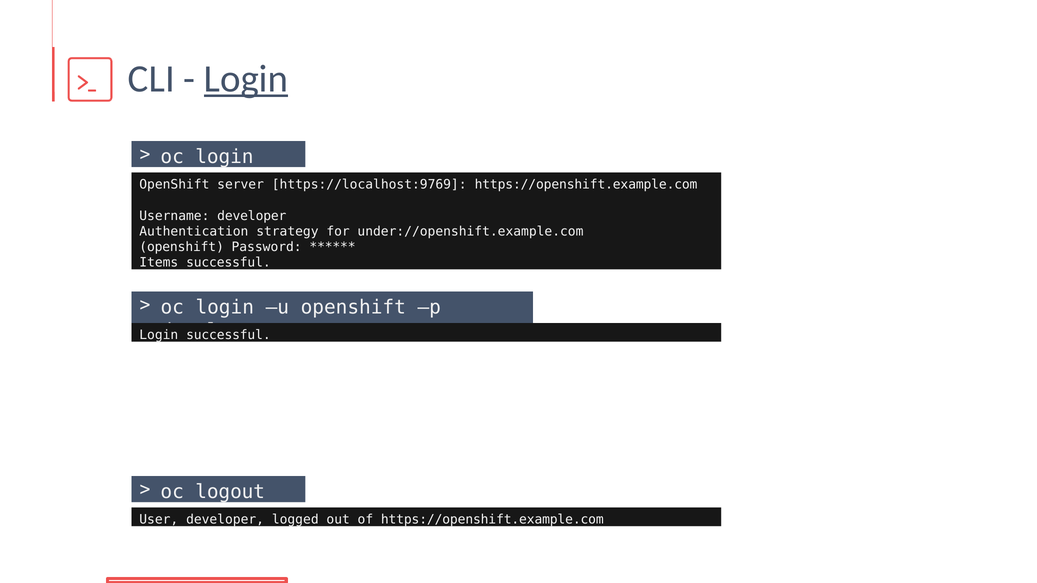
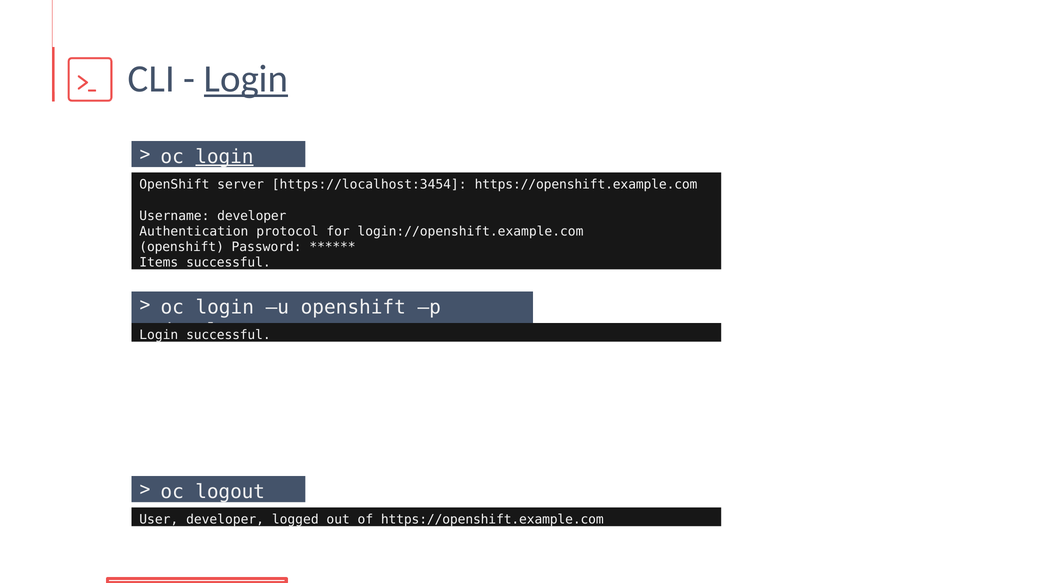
login underline: none -> present (224, 157)
https://localhost:9769: https://localhost:9769 -> https://localhost:3454 (369, 184)
strategy: strategy -> protocol (287, 231)
under://openshift.example.com: under://openshift.example.com -> login://openshift.example.com (470, 231)
